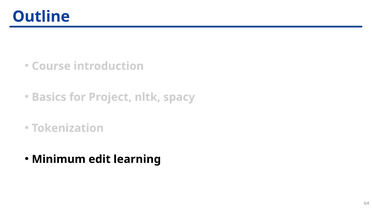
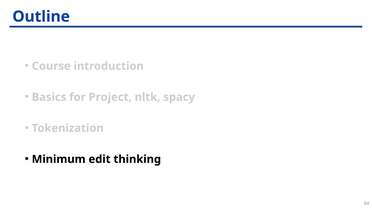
learning: learning -> thinking (137, 159)
